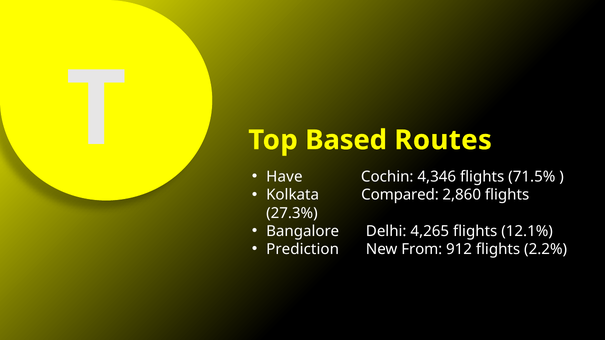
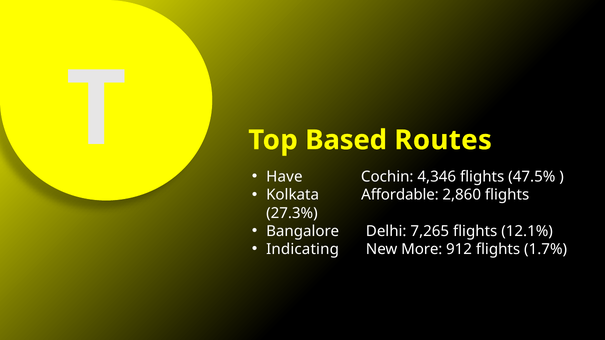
71.5%: 71.5% -> 47.5% (532, 177)
Compared: Compared -> Affordable (400, 195)
4,265: 4,265 -> 7,265 (430, 231)
Prediction: Prediction -> Indicating (303, 250)
From: From -> More (422, 250)
2.2%: 2.2% -> 1.7% (546, 250)
